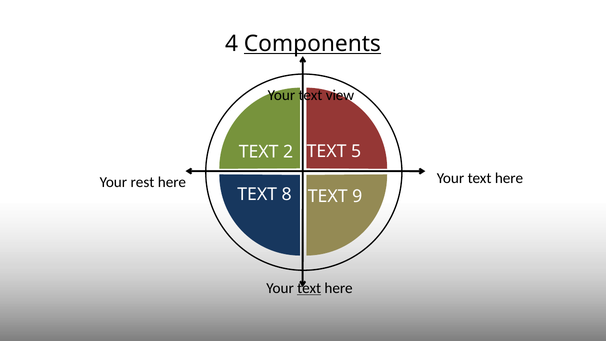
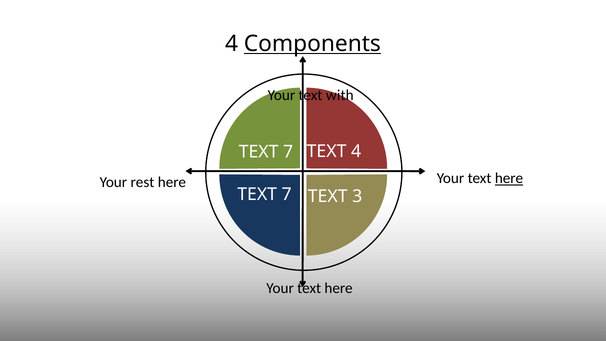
view: view -> with (340, 95)
2: 2 -> 7 (288, 152)
TEXT 5: 5 -> 4 (356, 151)
here underline: none -> present (509, 178)
8: 8 -> 7 (287, 195)
9: 9 -> 3 (357, 196)
text underline: present -> none (309, 288)
